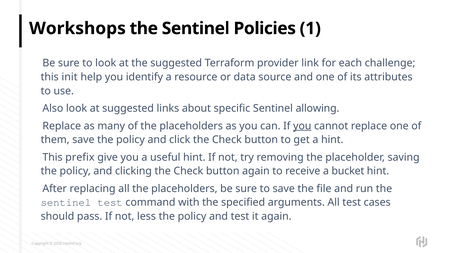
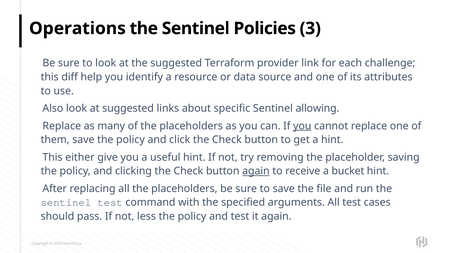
Workshops: Workshops -> Operations (77, 28)
1: 1 -> 3 (310, 28)
init: init -> diff (70, 77)
prefix: prefix -> either (80, 157)
again underline: none -> present (256, 171)
